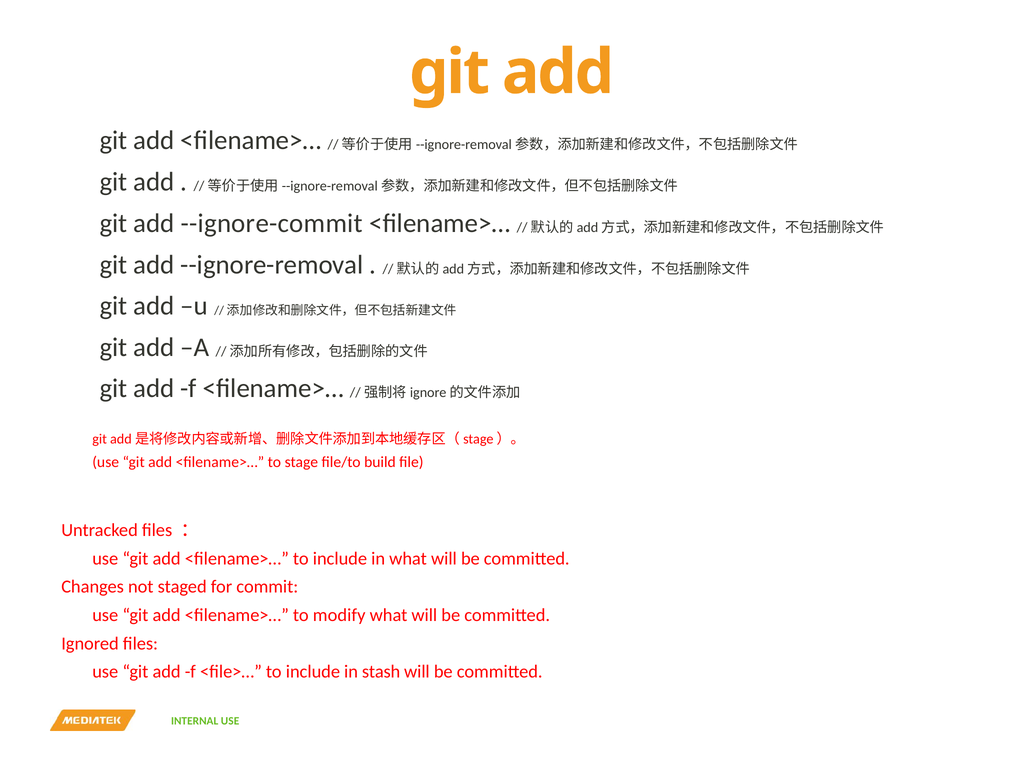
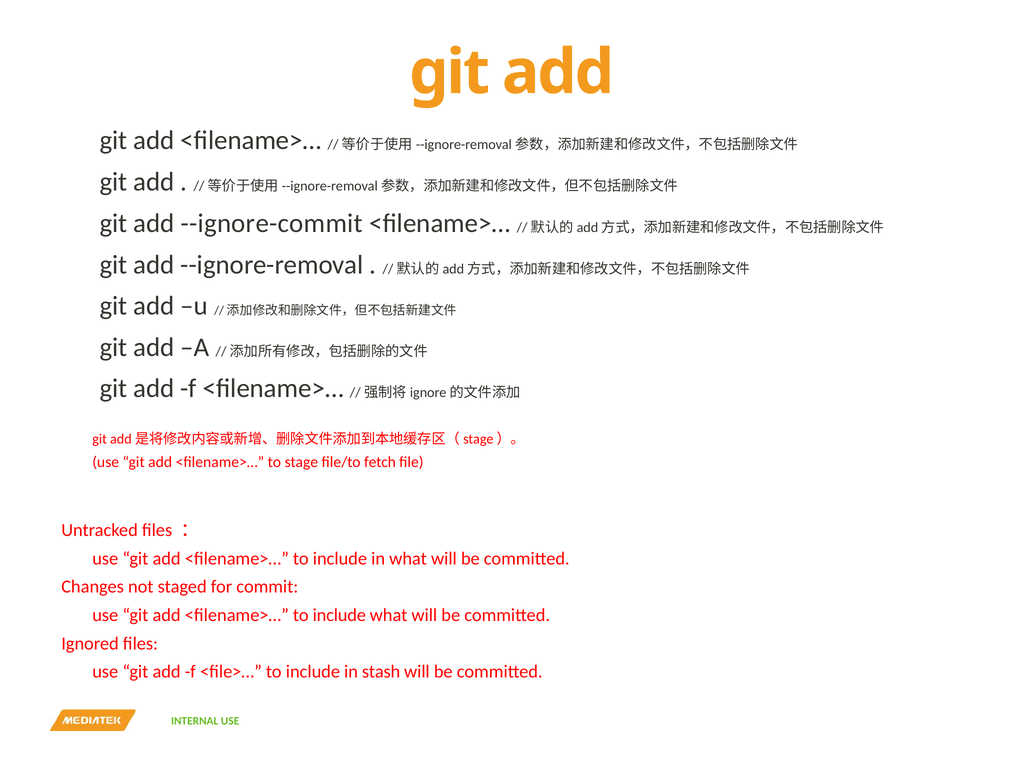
build: build -> fetch (380, 462)
modify: modify -> include (339, 616)
